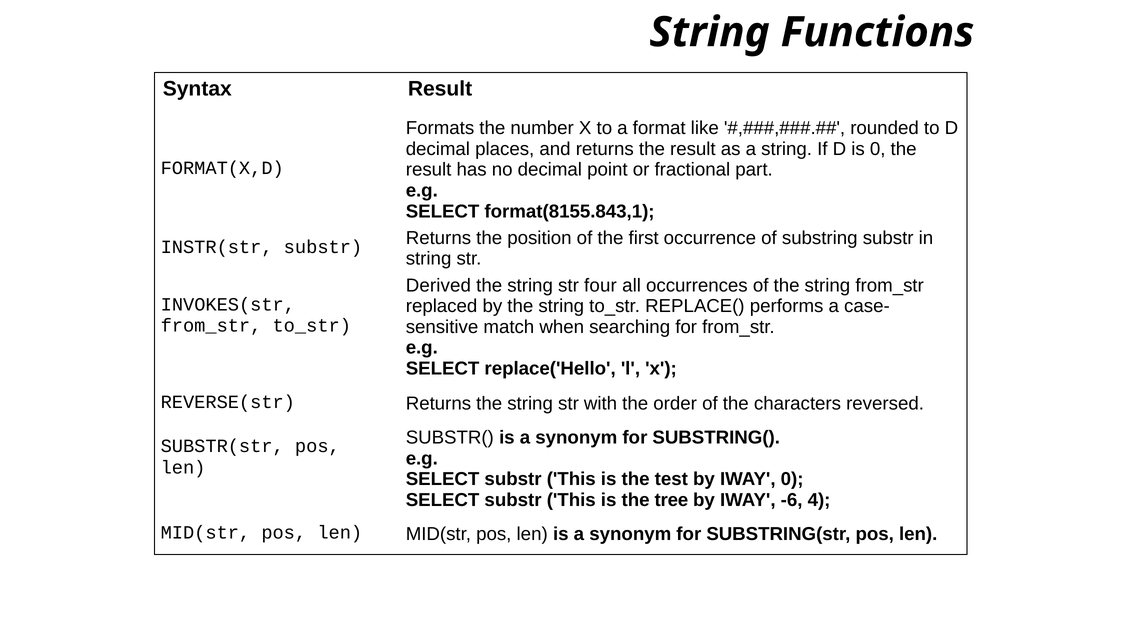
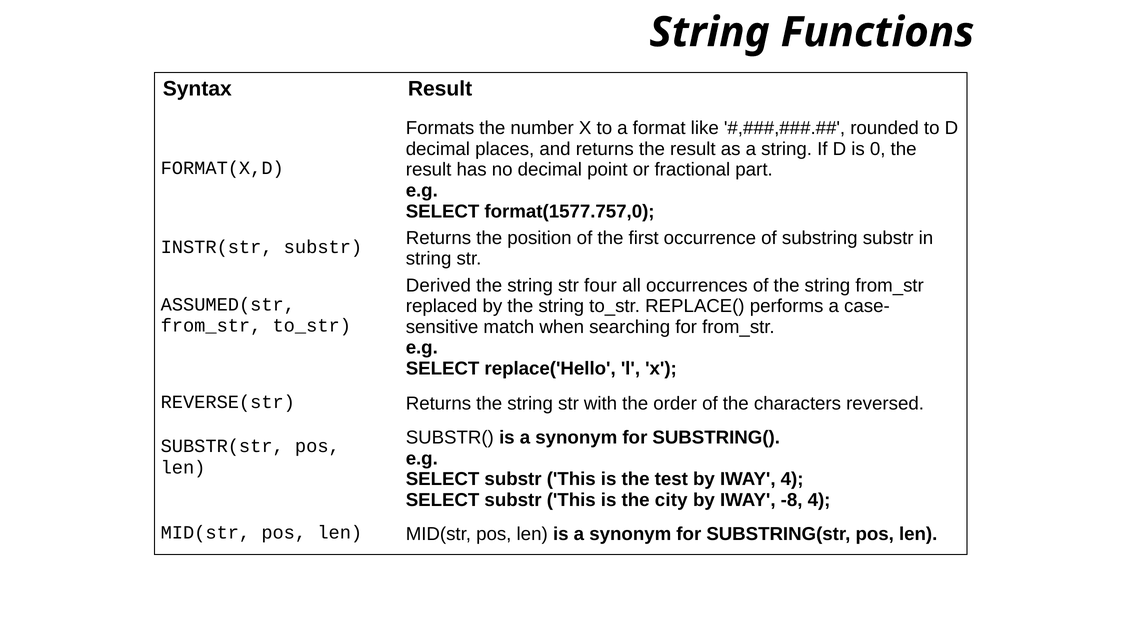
format(8155.843,1: format(8155.843,1 -> format(1577.757,0 (570, 211)
INVOKES(str: INVOKES(str -> ASSUMED(str (228, 304)
IWAY 0: 0 -> 4 (792, 479)
tree: tree -> city (671, 500)
-6: -6 -> -8 (792, 500)
